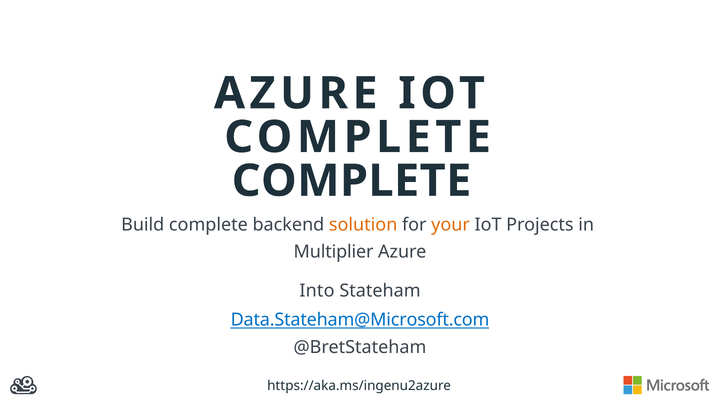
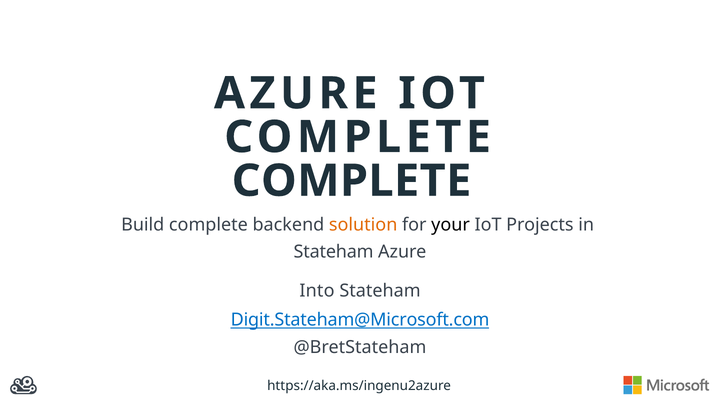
your colour: orange -> black (451, 225)
Multiplier: Multiplier -> Stateham (334, 252)
Data.Stateham@Microsoft.com: Data.Stateham@Microsoft.com -> Digit.Stateham@Microsoft.com (360, 320)
